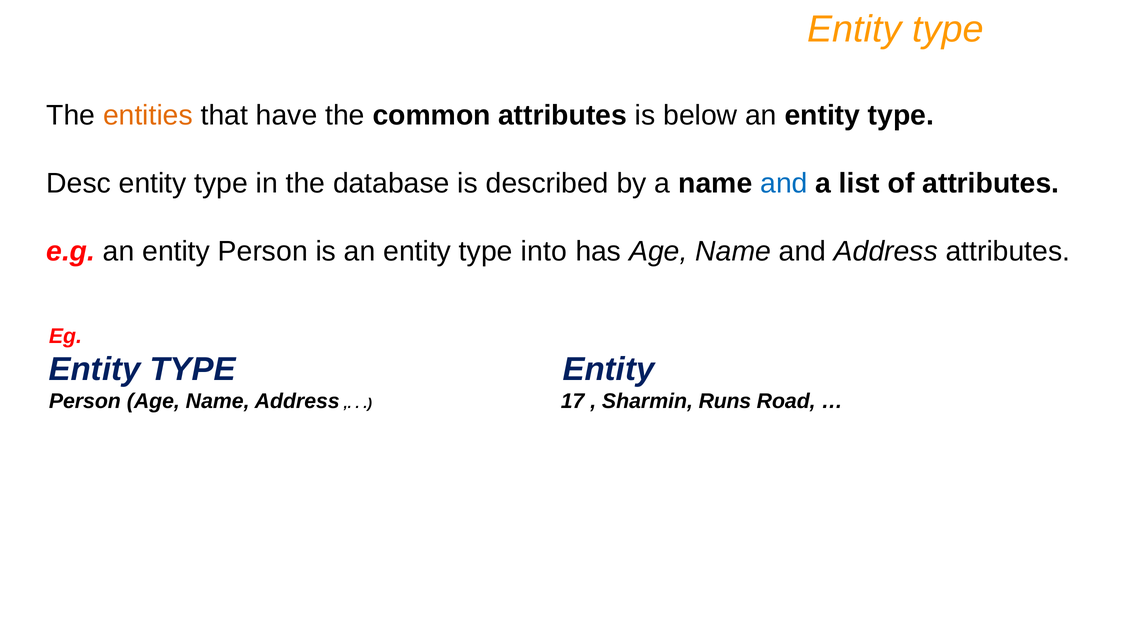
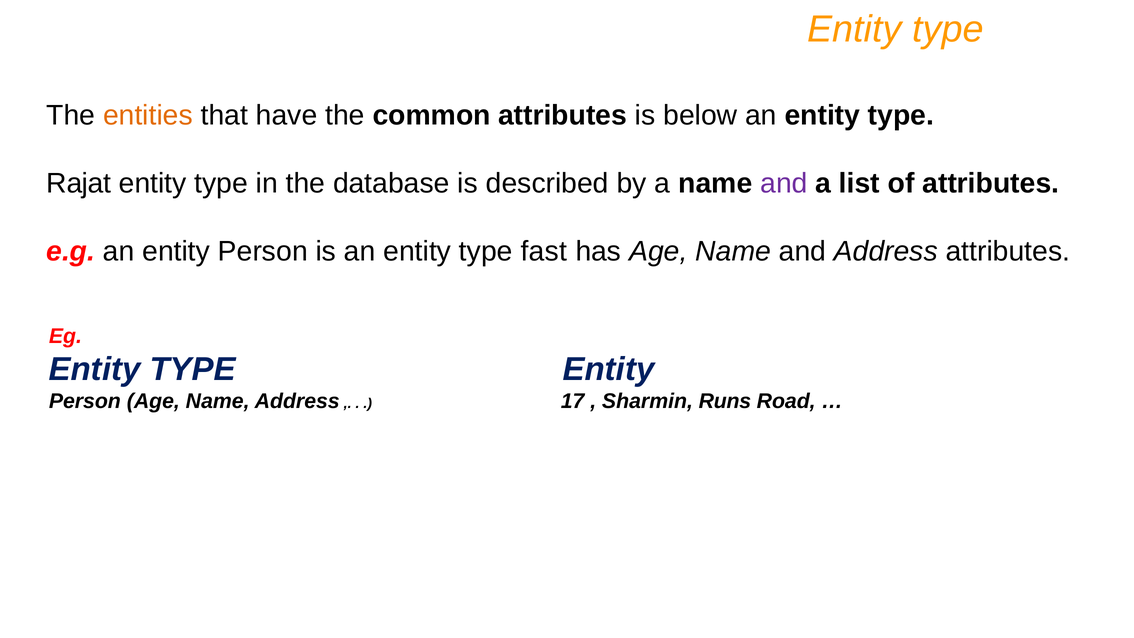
Desc: Desc -> Rajat (79, 183)
and colour: blue -> purple (784, 183)
into: into -> fast (544, 251)
